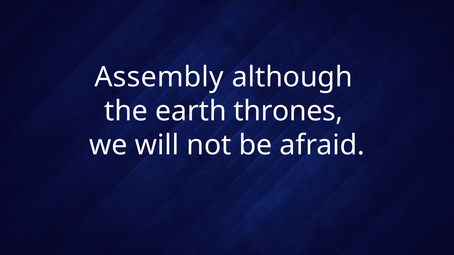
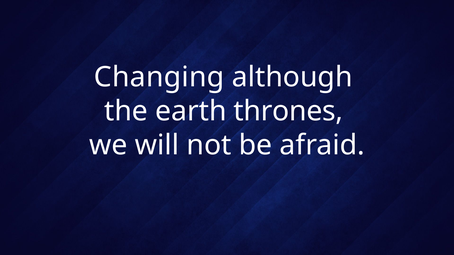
Assembly: Assembly -> Changing (159, 77)
